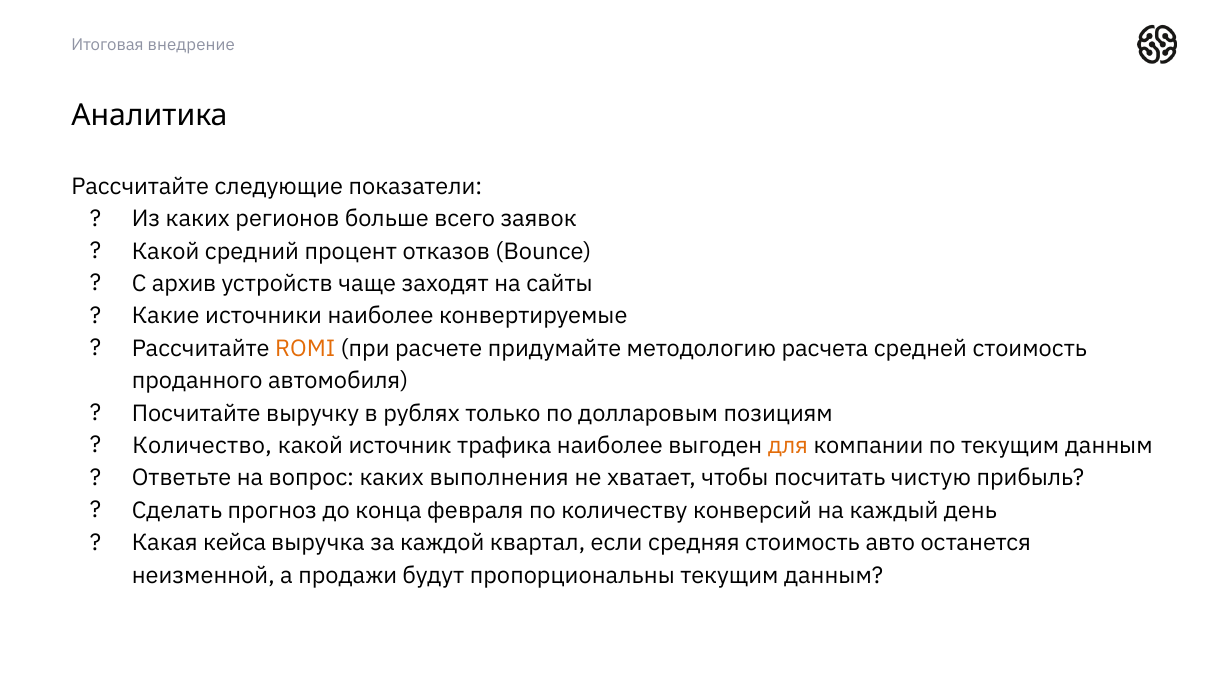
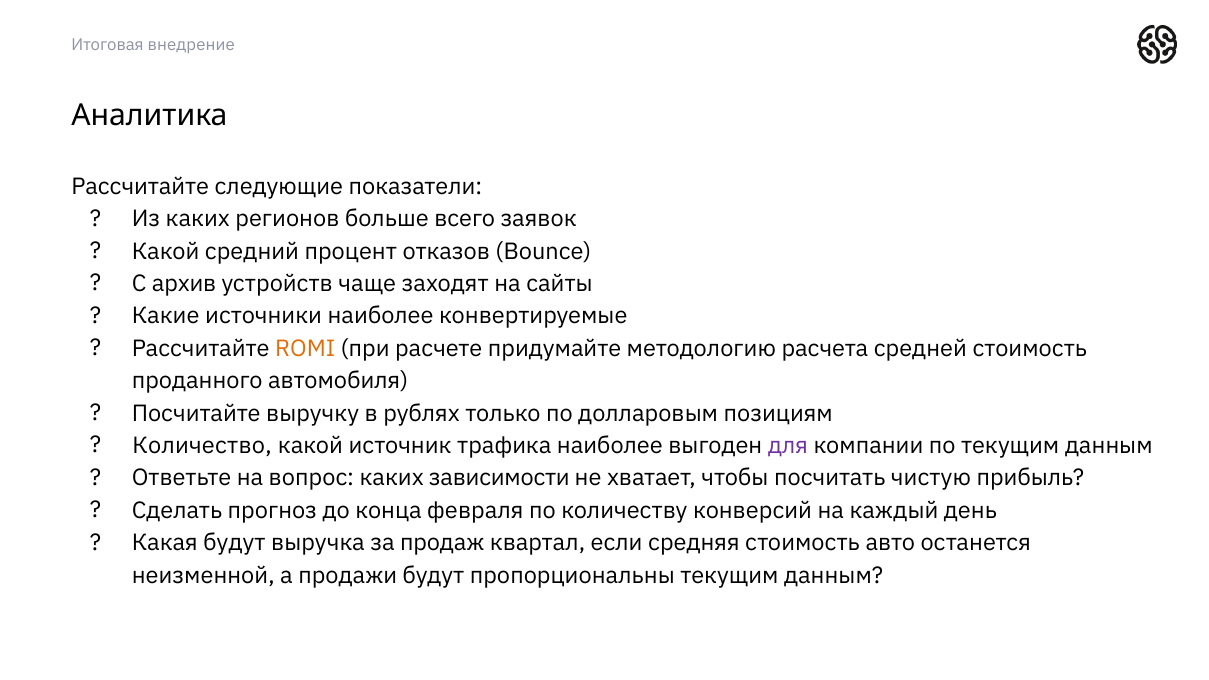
для colour: orange -> purple (788, 446)
выполнения: выполнения -> зависимости (499, 478)
Какая кейса: кейса -> будут (234, 543)
каждой: каждой -> продаж (442, 543)
